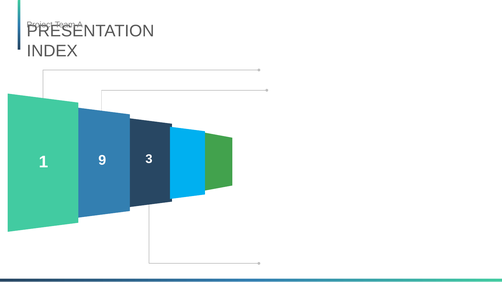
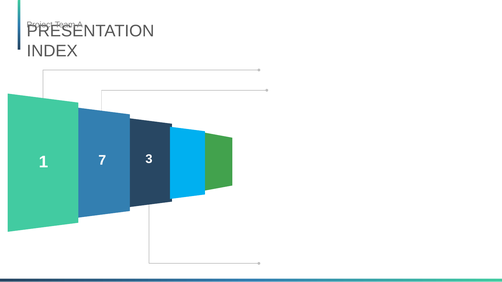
9: 9 -> 7 (102, 160)
